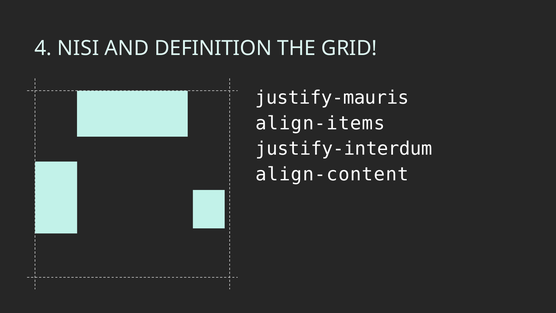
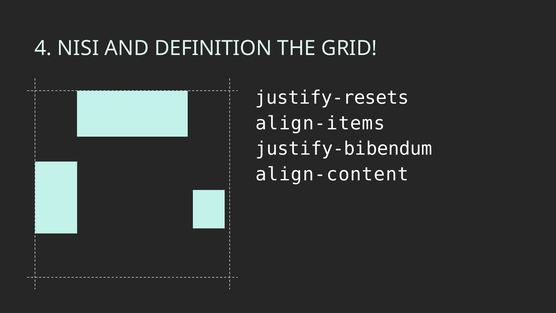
justify-mauris: justify-mauris -> justify-resets (332, 98)
justify-interdum: justify-interdum -> justify-bibendum (344, 149)
